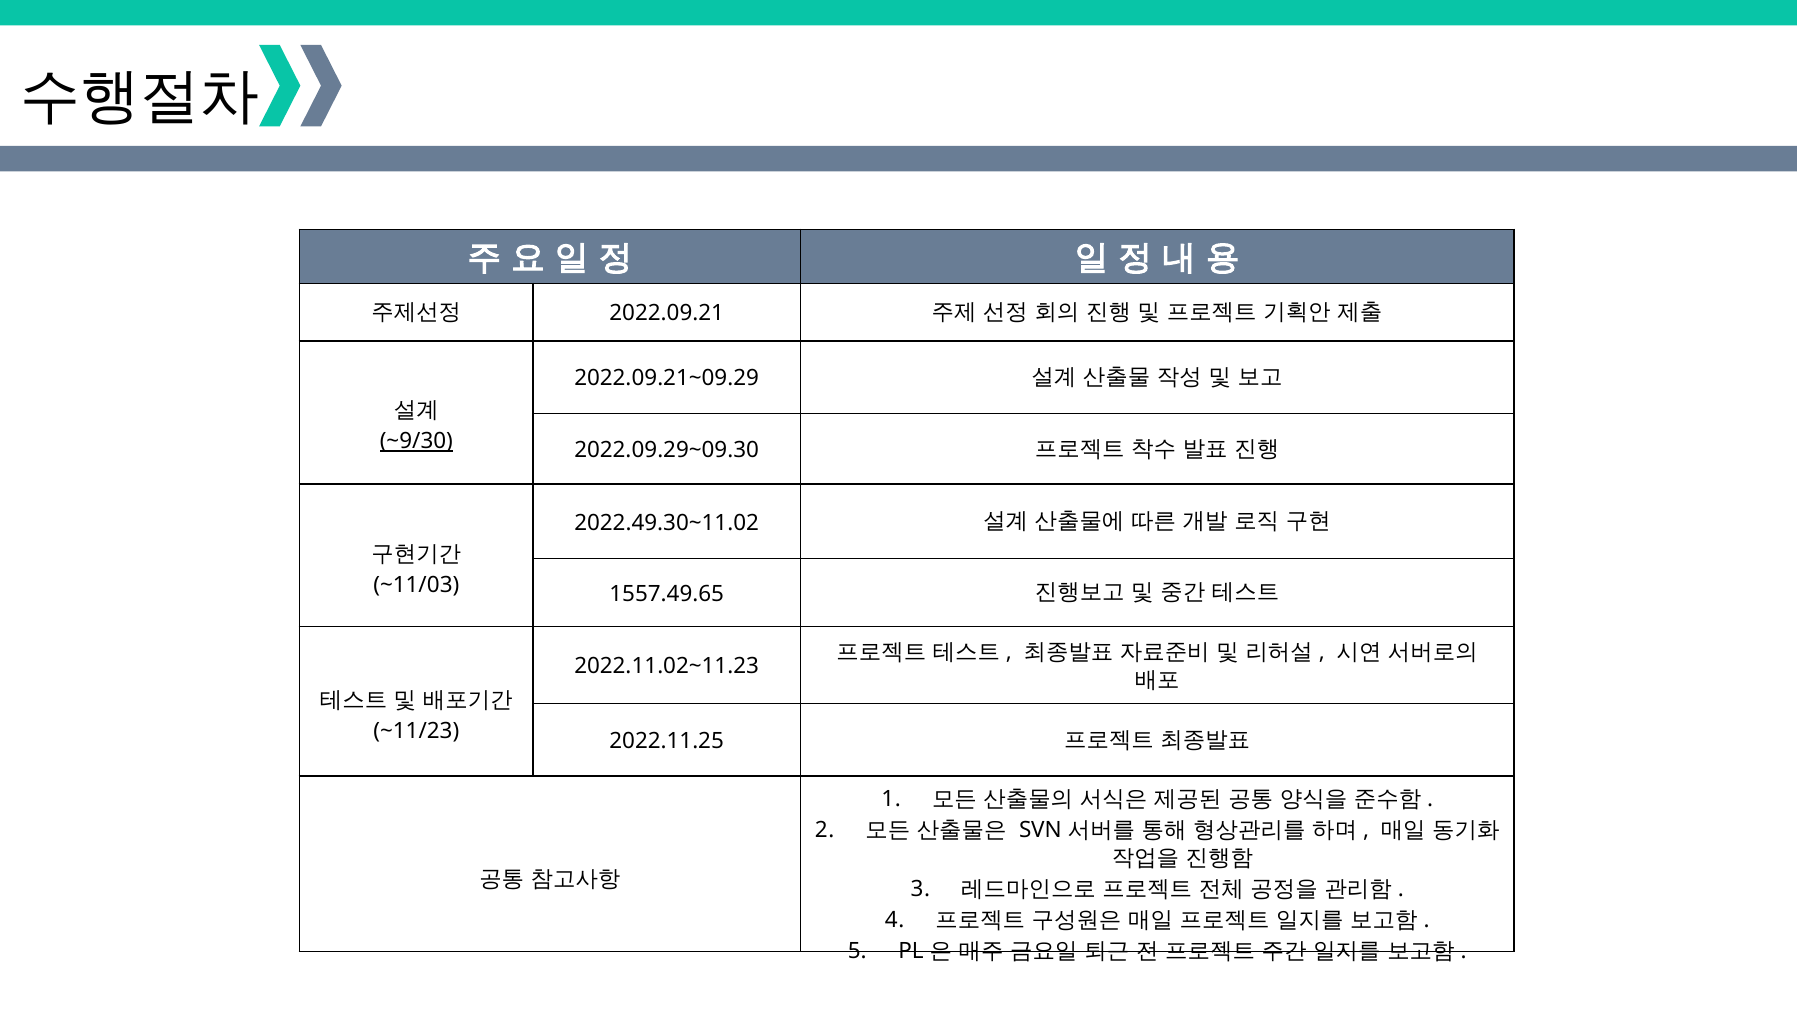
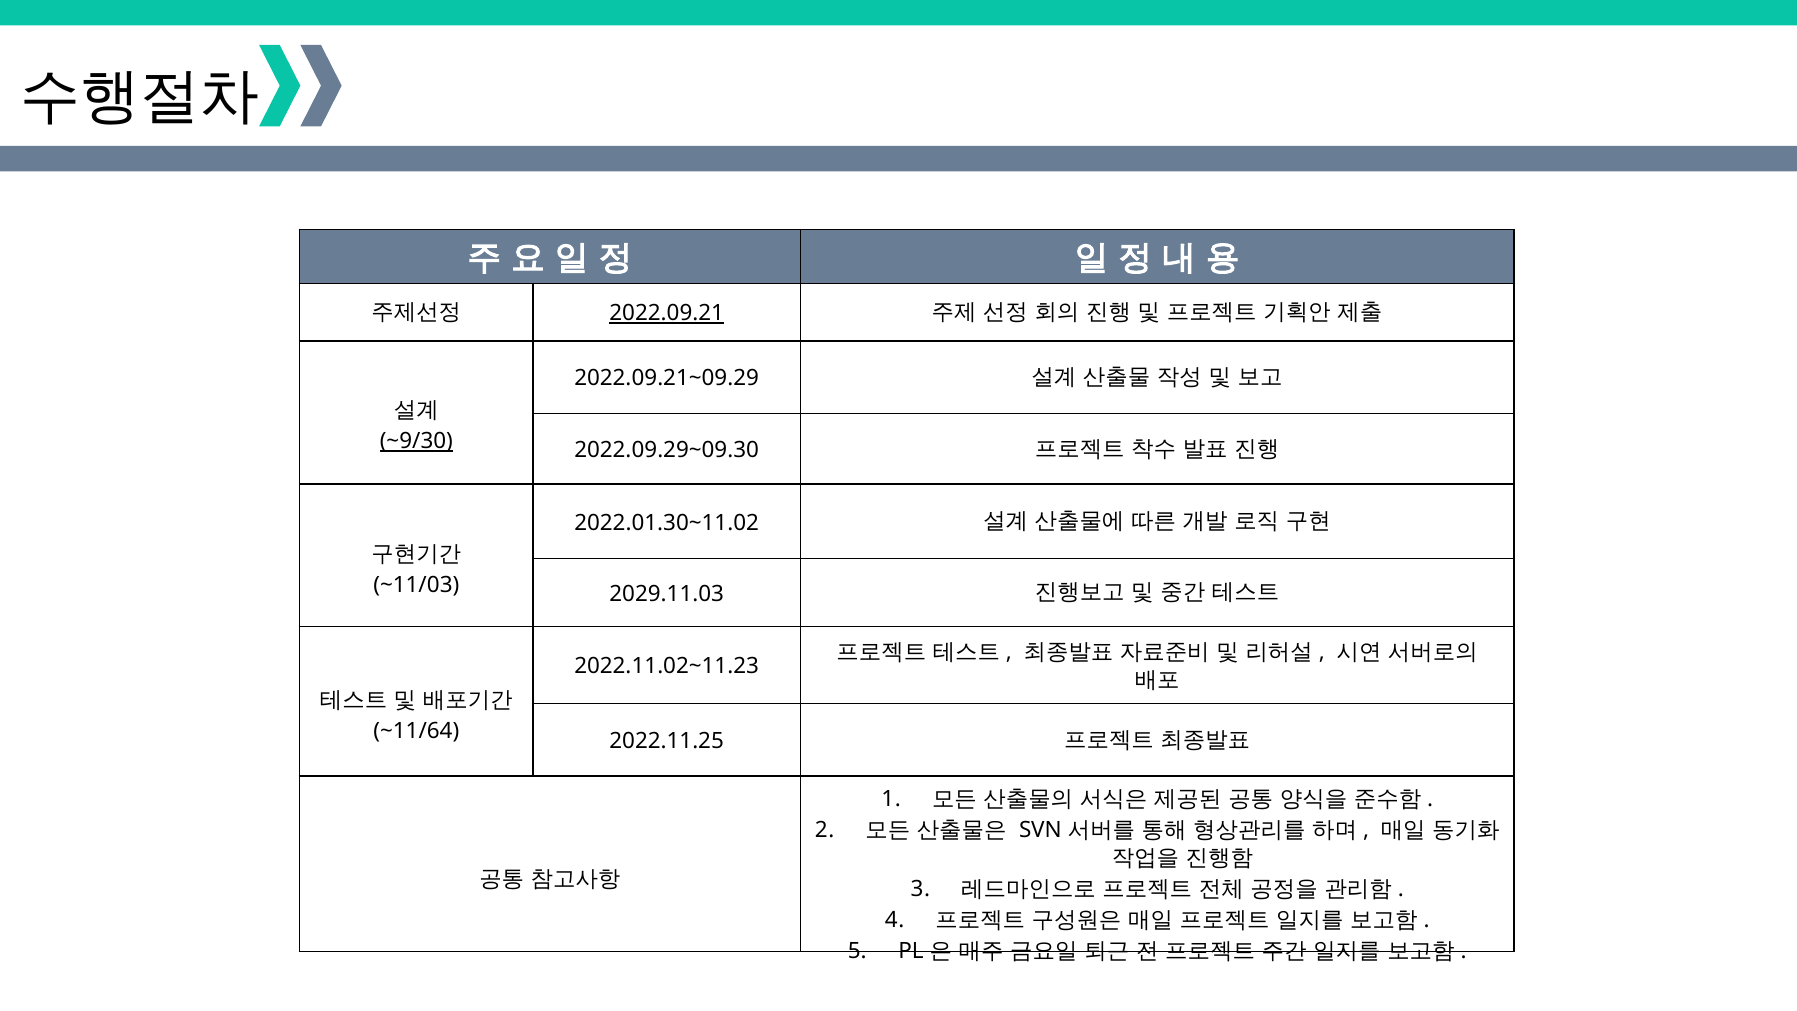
2022.09.21 underline: none -> present (667, 313)
2022.49.30~11.02: 2022.49.30~11.02 -> 2022.01.30~11.02 (667, 523)
1557.49.65: 1557.49.65 -> 2029.11.03 (667, 594)
~11/23: ~11/23 -> ~11/64 (416, 731)
